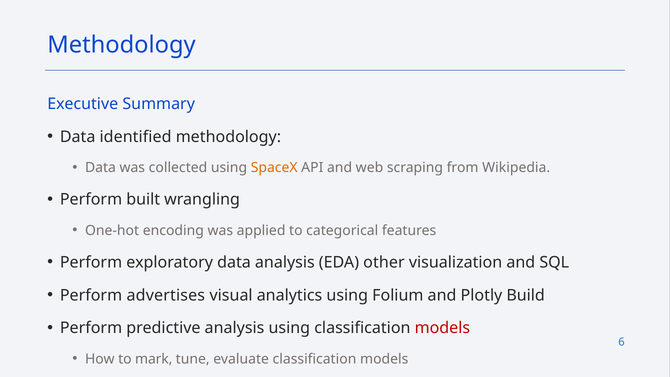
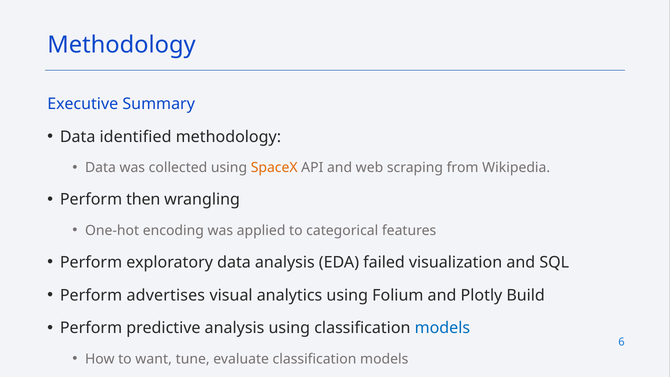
built: built -> then (143, 200)
other: other -> failed (384, 262)
models colour: red -> blue (442, 328)
mark: mark -> want (154, 359)
